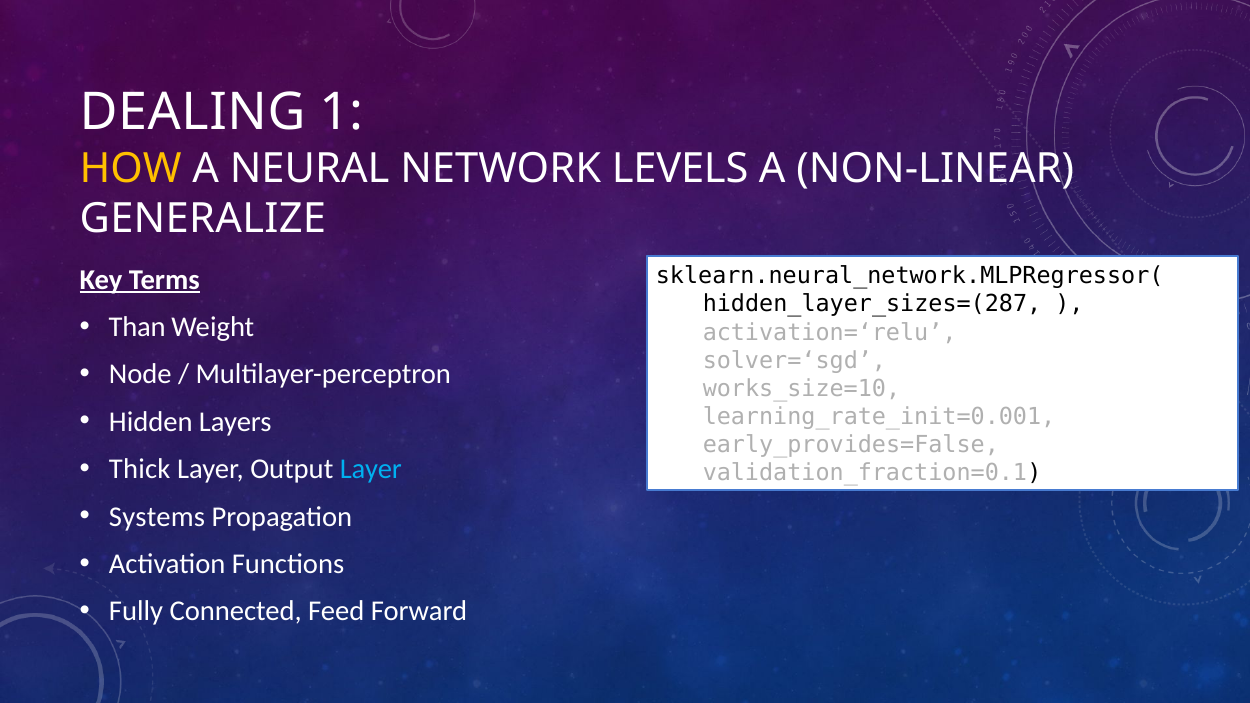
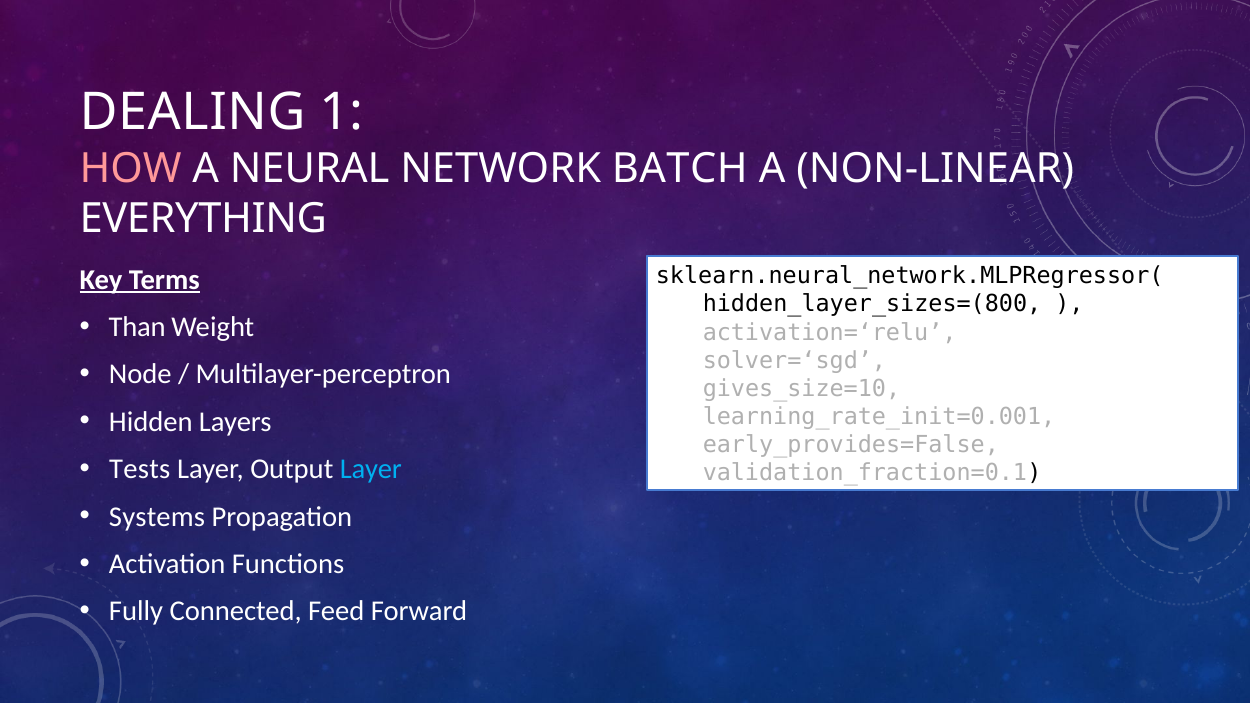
HOW colour: yellow -> pink (131, 168)
LEVELS: LEVELS -> BATCH (680, 168)
GENERALIZE: GENERALIZE -> EVERYTHING (203, 218)
hidden_layer_sizes=(287: hidden_layer_sizes=(287 -> hidden_layer_sizes=(800 (872, 304)
works_size=10: works_size=10 -> gives_size=10 (801, 389)
Thick: Thick -> Tests (140, 469)
